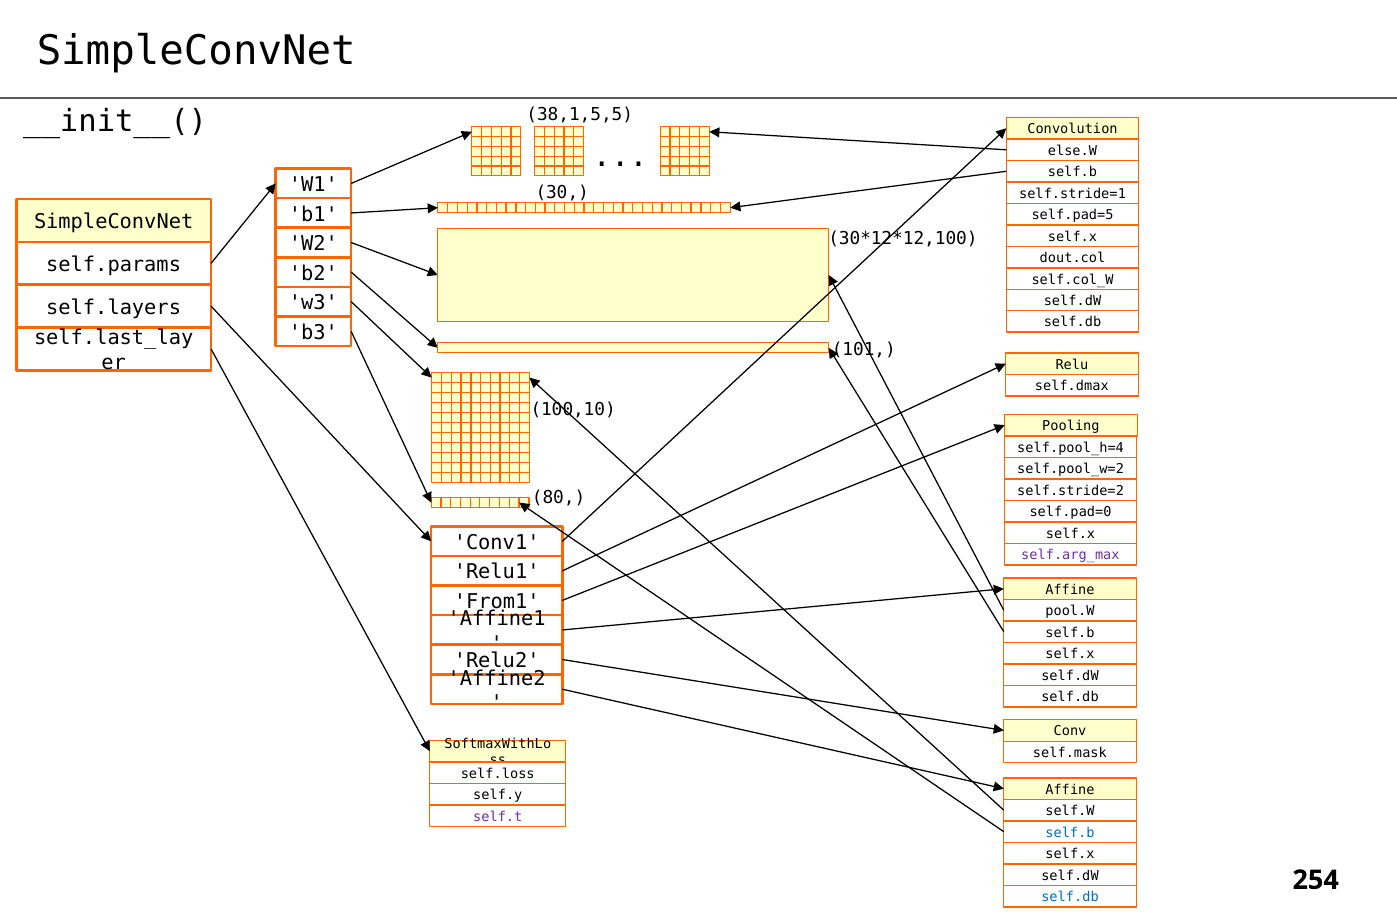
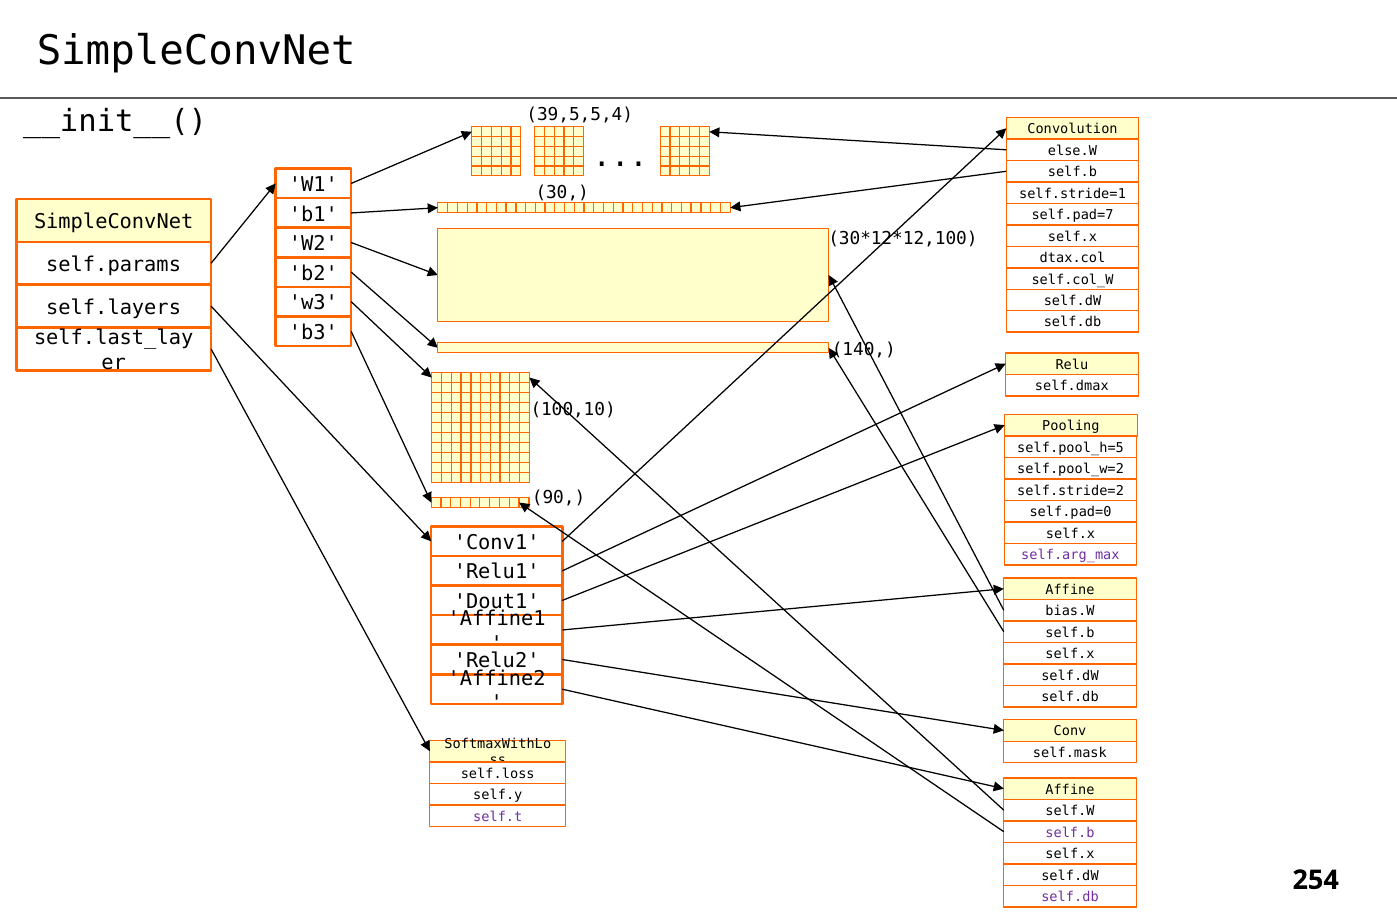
38,1,5,5: 38,1,5,5 -> 39,5,5,4 (580, 115)
self.pad=5: self.pad=5 -> self.pad=7 (1073, 215)
dout.col: dout.col -> dtax.col (1073, 258)
101: 101 -> 140 (864, 350)
self.pool_h=4: self.pool_h=4 -> self.pool_h=5 (1071, 448)
80: 80 -> 90 (559, 498)
From1: From1 -> Dout1 (497, 602)
pool.W: pool.W -> bias.W (1070, 612)
self.b colour: blue -> purple (1070, 833)
self.db colour: blue -> purple (1070, 898)
